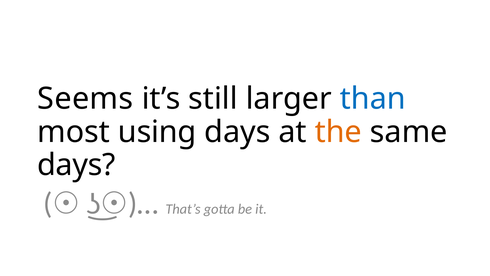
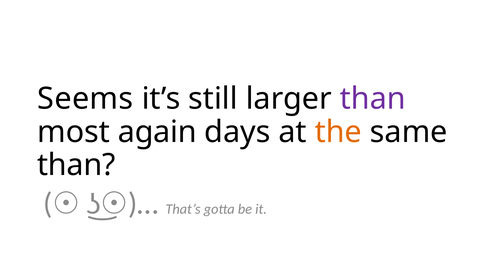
than colour: blue -> purple (373, 99)
using: using -> again (157, 132)
days: days -> than (76, 165)
